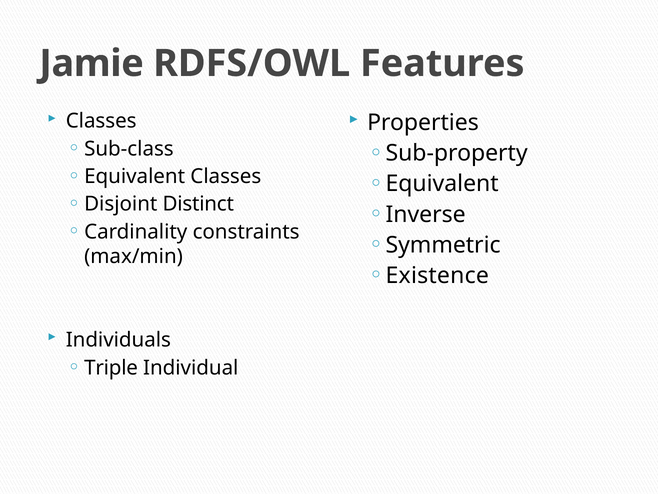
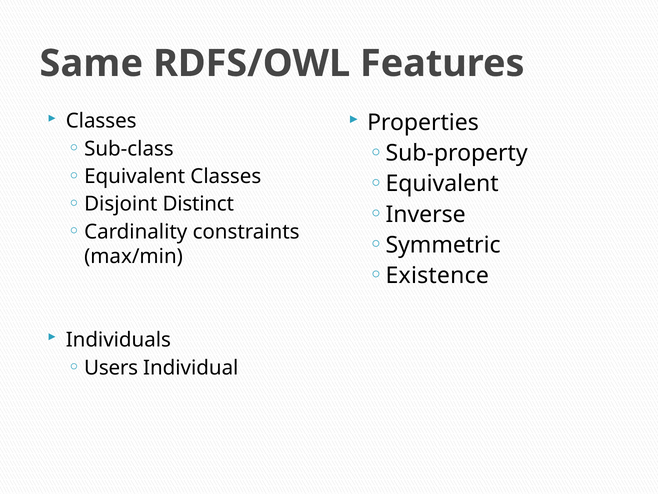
Jamie: Jamie -> Same (91, 63)
Triple: Triple -> Users (111, 367)
